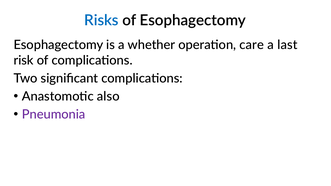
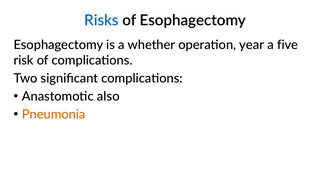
care: care -> year (252, 45)
last: last -> five (288, 45)
Pneumonia colour: purple -> orange (54, 115)
